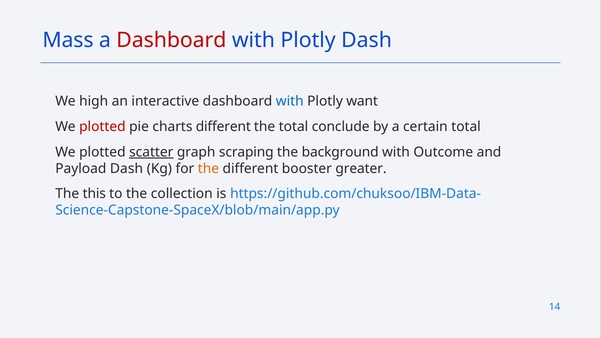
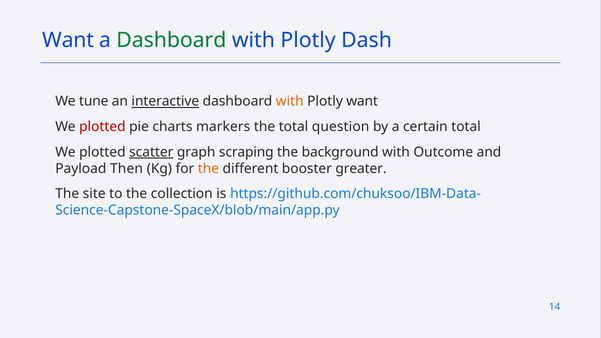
Mass: Mass -> Want (68, 40)
Dashboard colour: red -> green (171, 40)
high: high -> tune (94, 101)
interactive underline: none -> present (165, 101)
with colour: blue -> orange (290, 101)
charts different: different -> markers (223, 127)
conclude: conclude -> question (341, 127)
Payload Dash: Dash -> Then (127, 168)
this: this -> site (94, 194)
